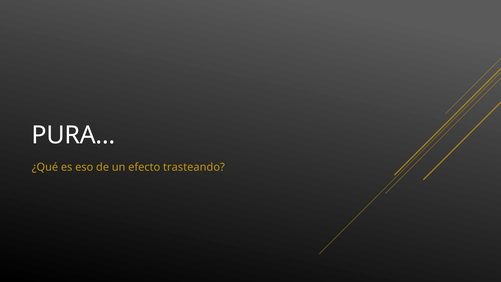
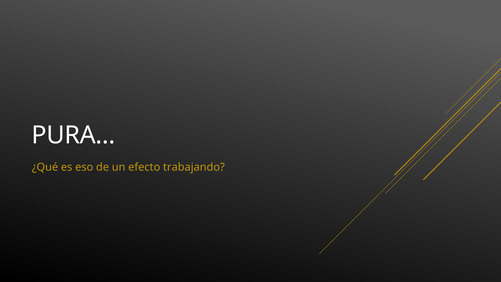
trasteando: trasteando -> trabajando (194, 167)
